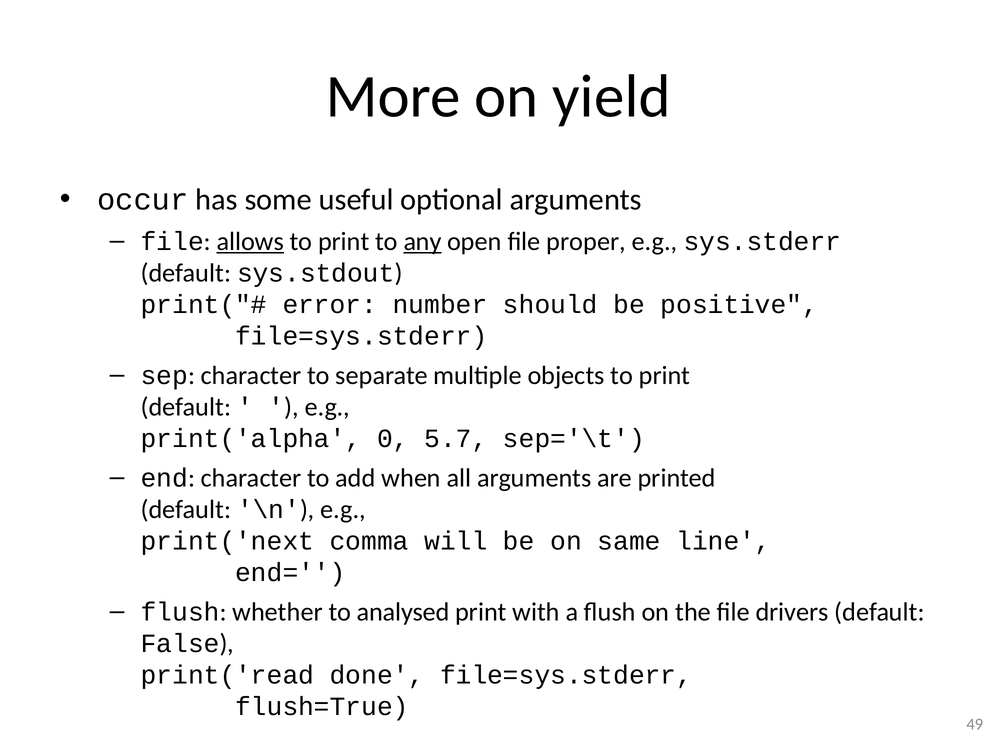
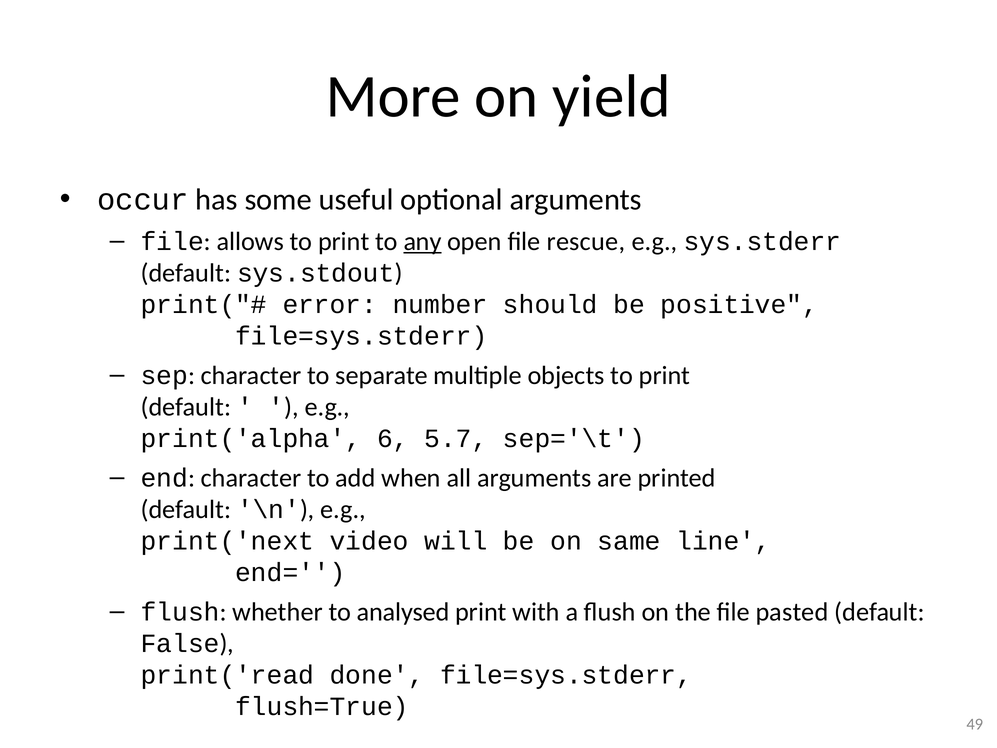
allows underline: present -> none (250, 241)
proper: proper -> rescue (586, 241)
0: 0 -> 6 (393, 439)
comma: comma -> video (369, 541)
drivers: drivers -> pasted (792, 612)
